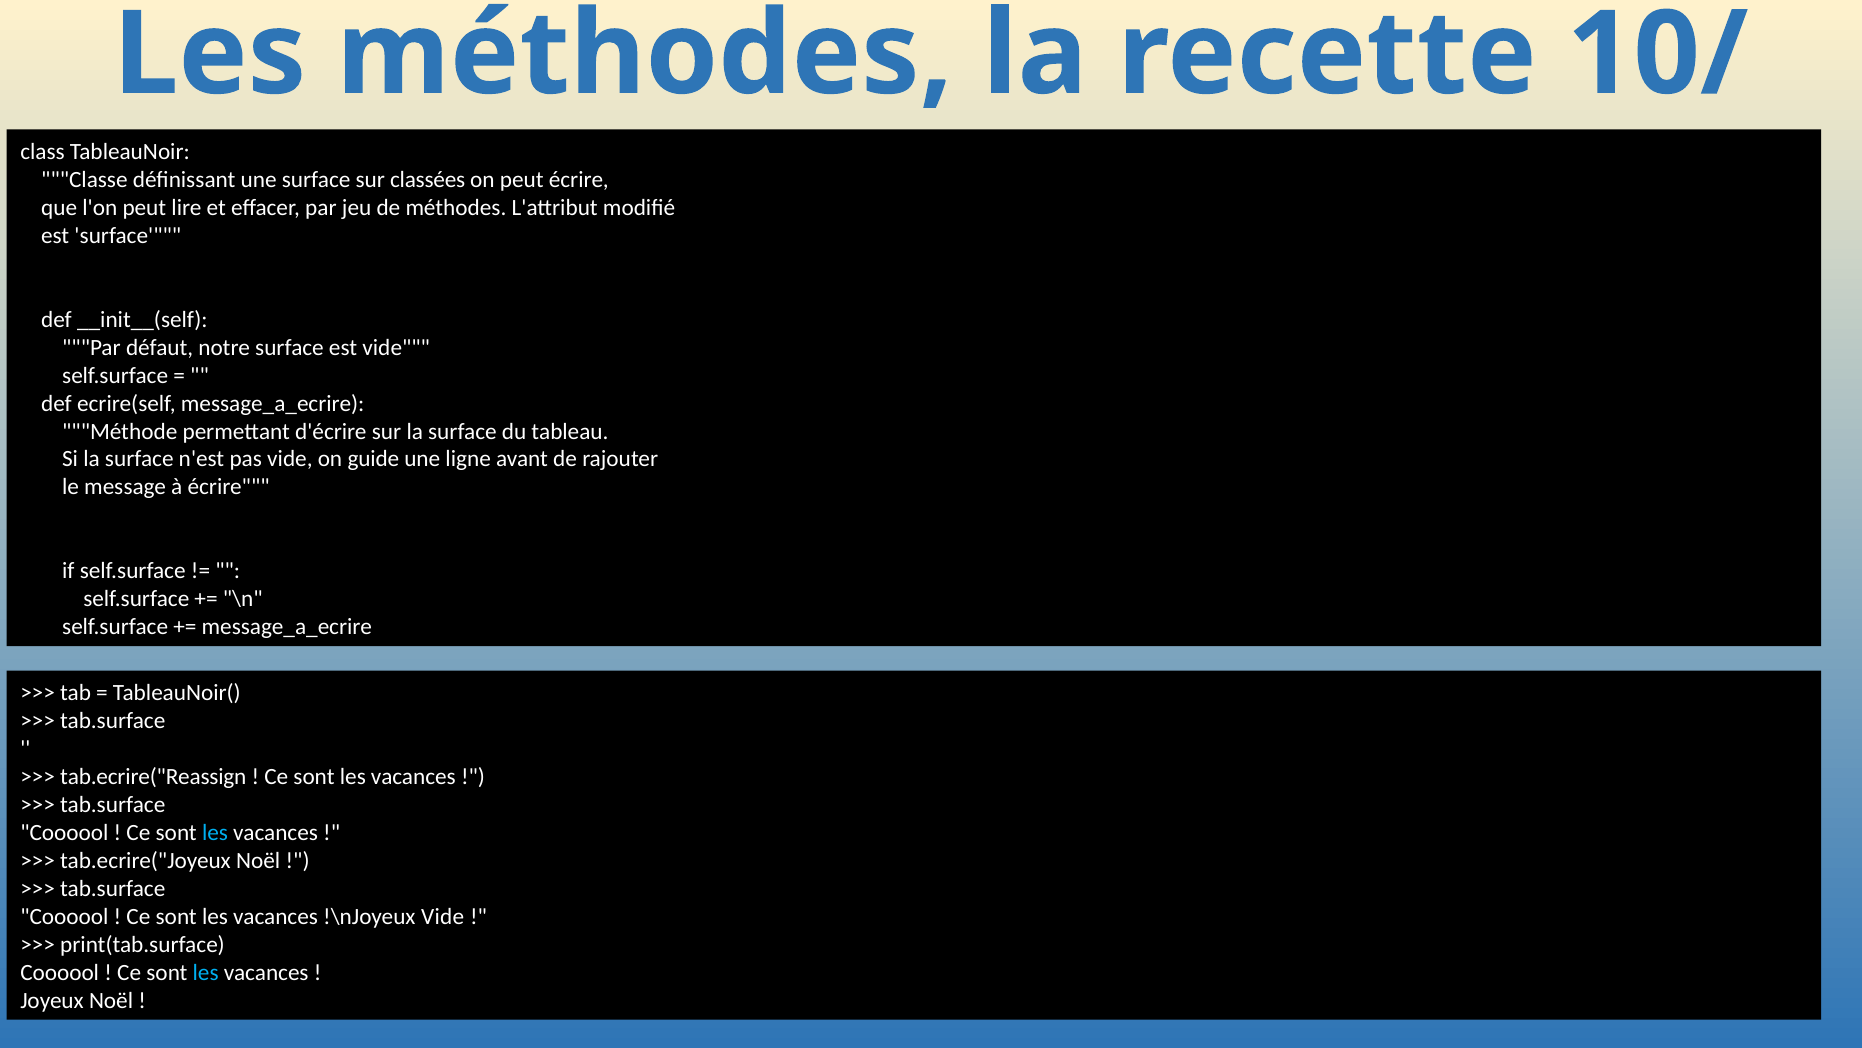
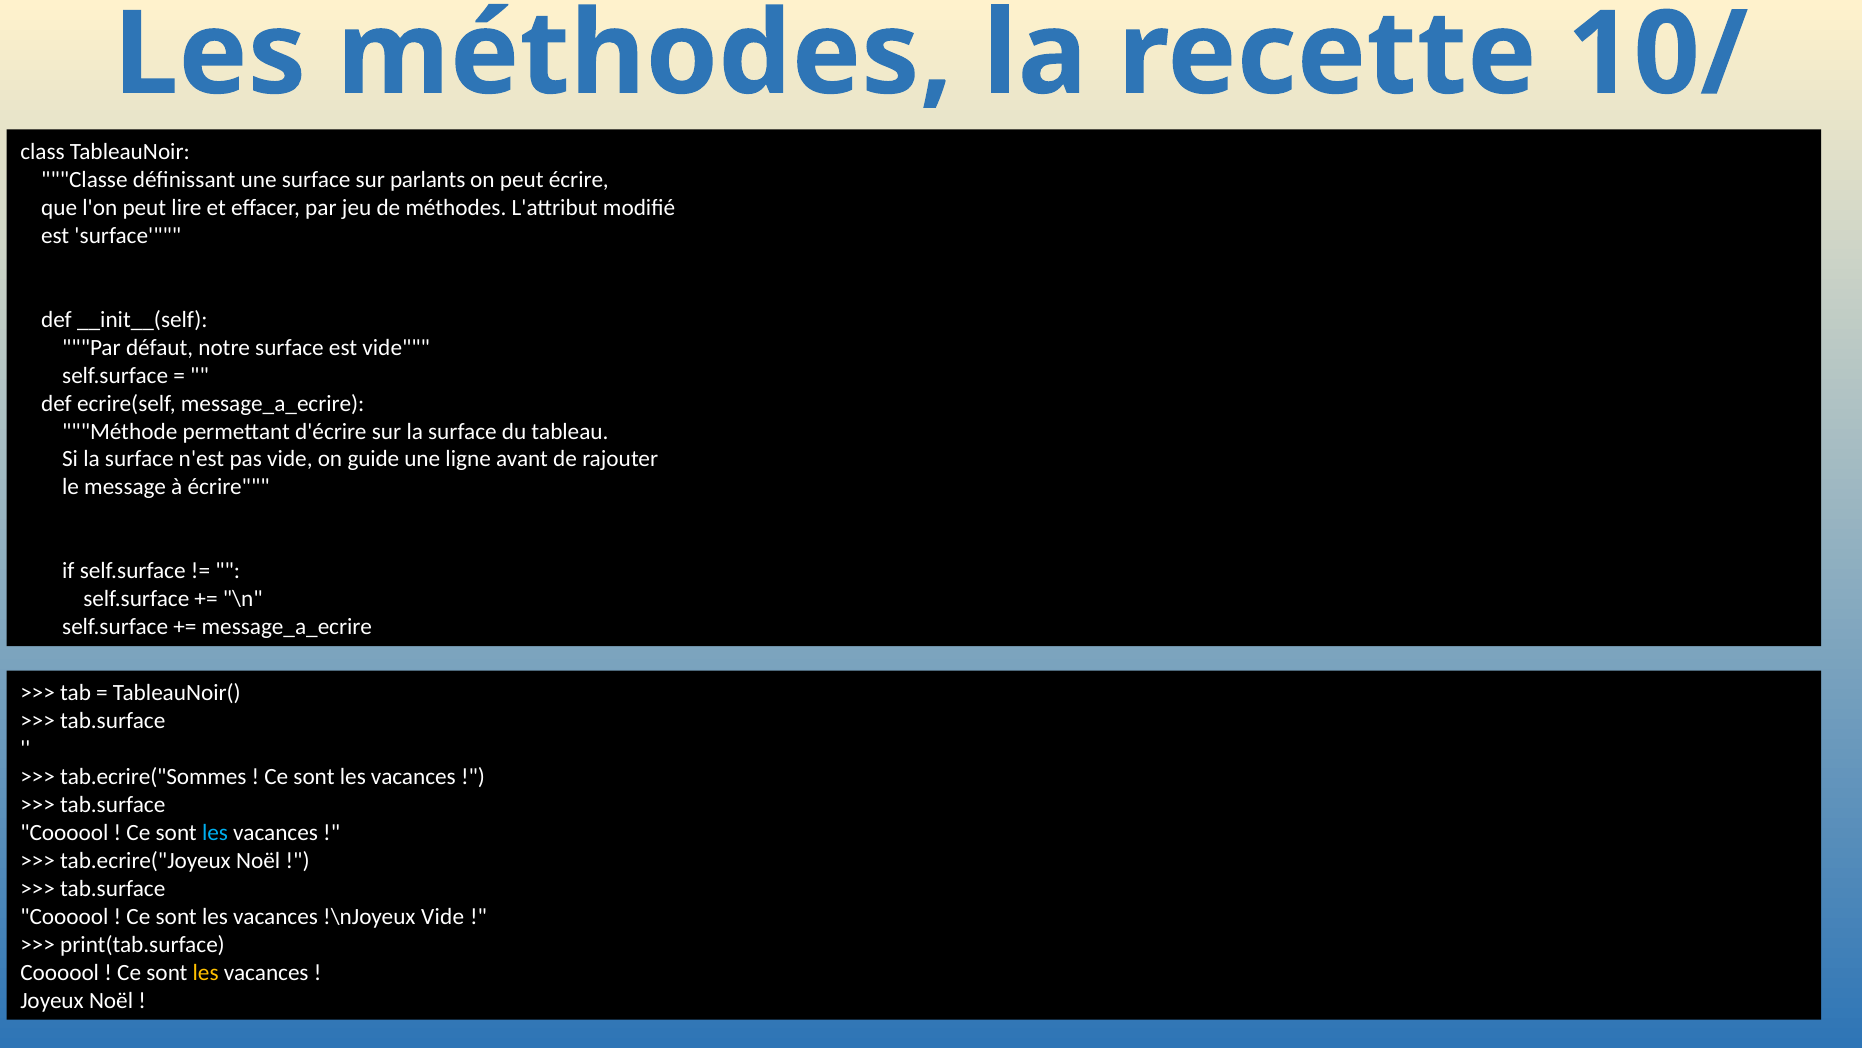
classées: classées -> parlants (428, 180)
tab.ecrire("Reassign: tab.ecrire("Reassign -> tab.ecrire("Sommes (153, 776)
les colour: light blue -> yellow (206, 972)
